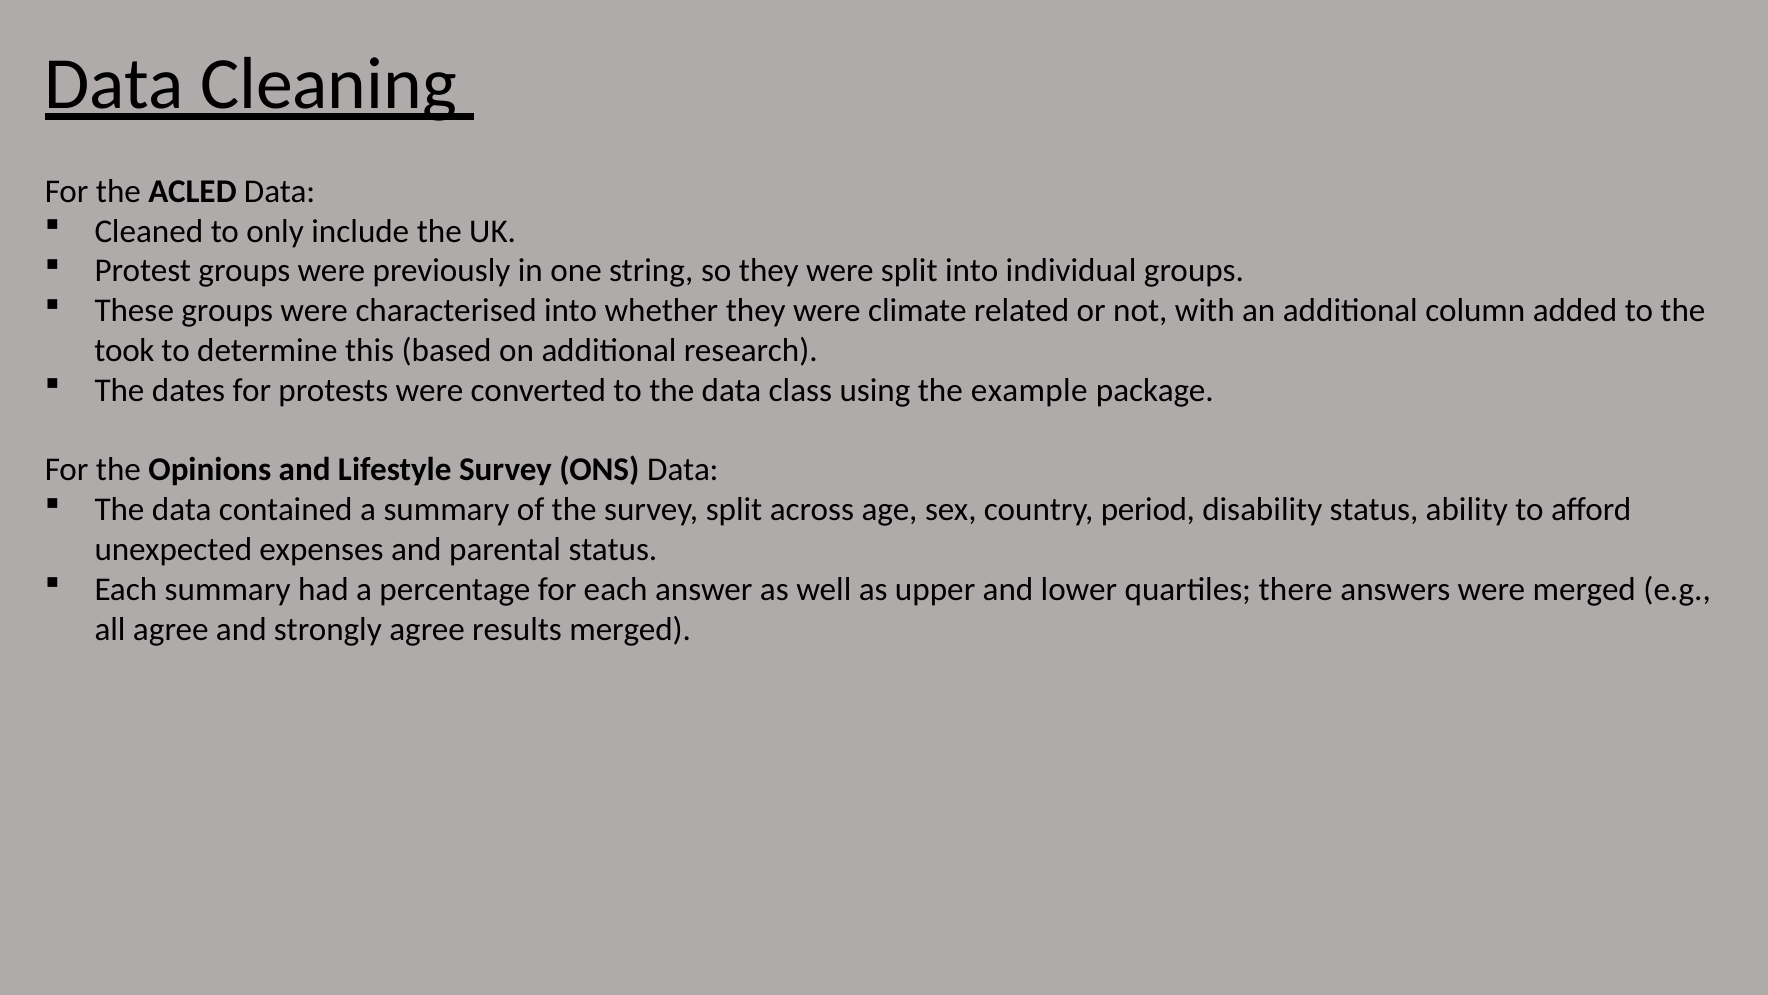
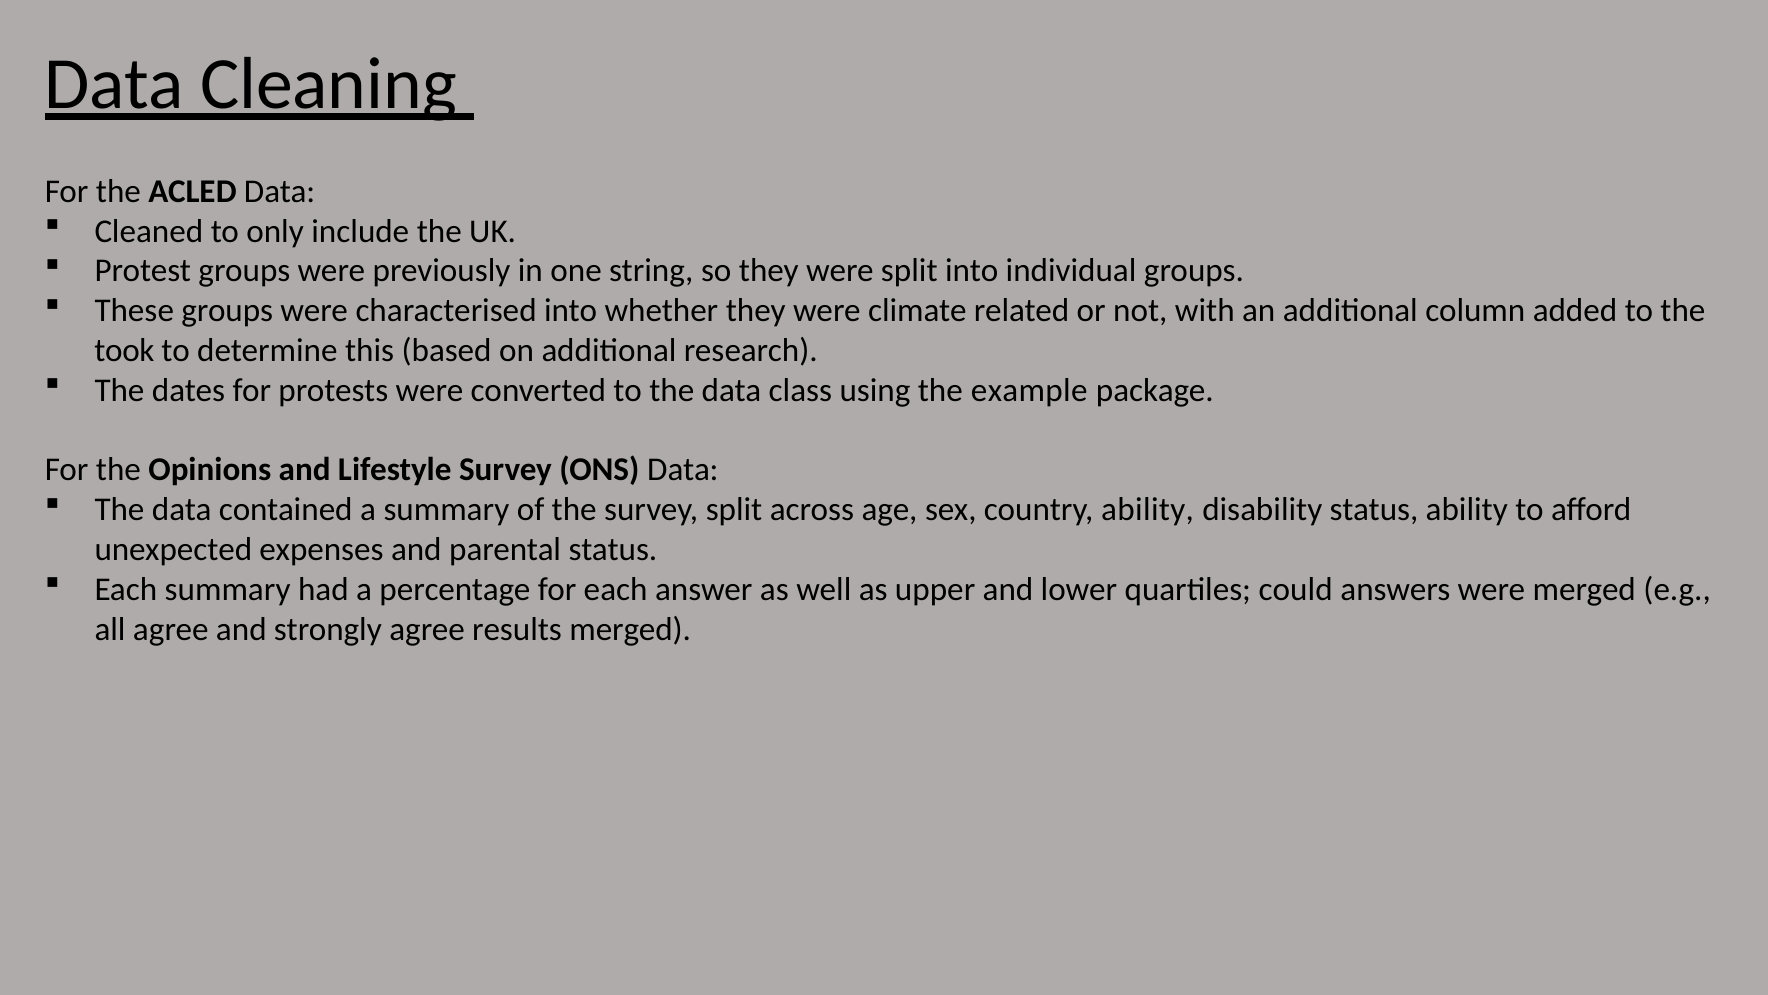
country period: period -> ability (1148, 509)
there: there -> could (1296, 589)
